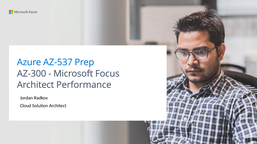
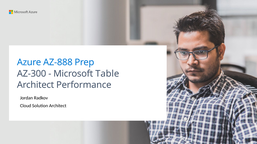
AZ-537: AZ-537 -> AZ-888 (58, 63)
Focus: Focus -> Table (107, 74)
